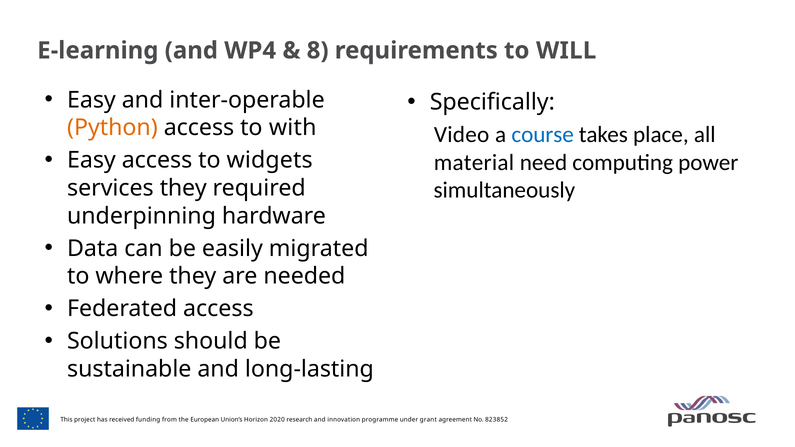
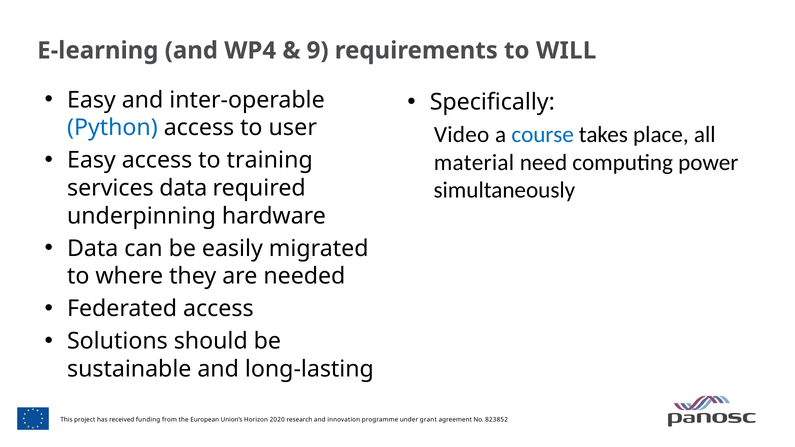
8: 8 -> 9 (318, 51)
Python colour: orange -> blue (112, 128)
with: with -> user (293, 128)
widgets: widgets -> training (270, 160)
services they: they -> data (183, 188)
